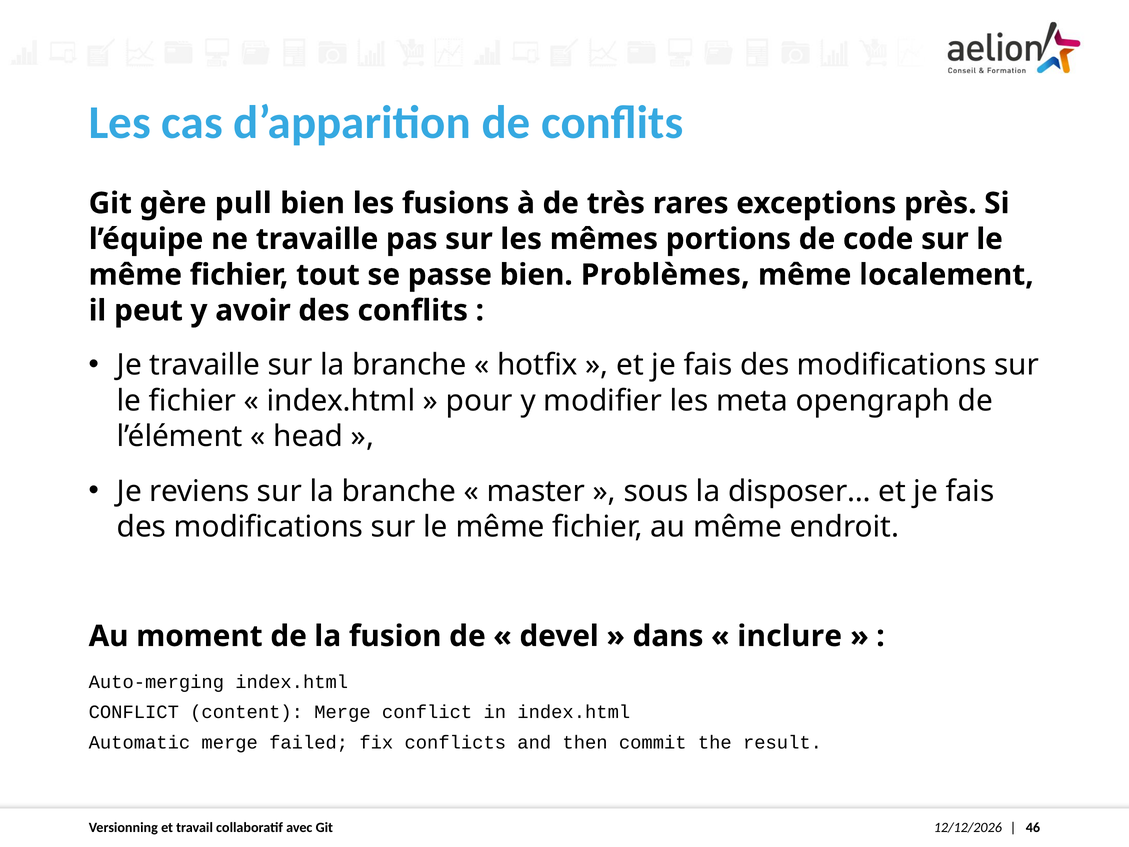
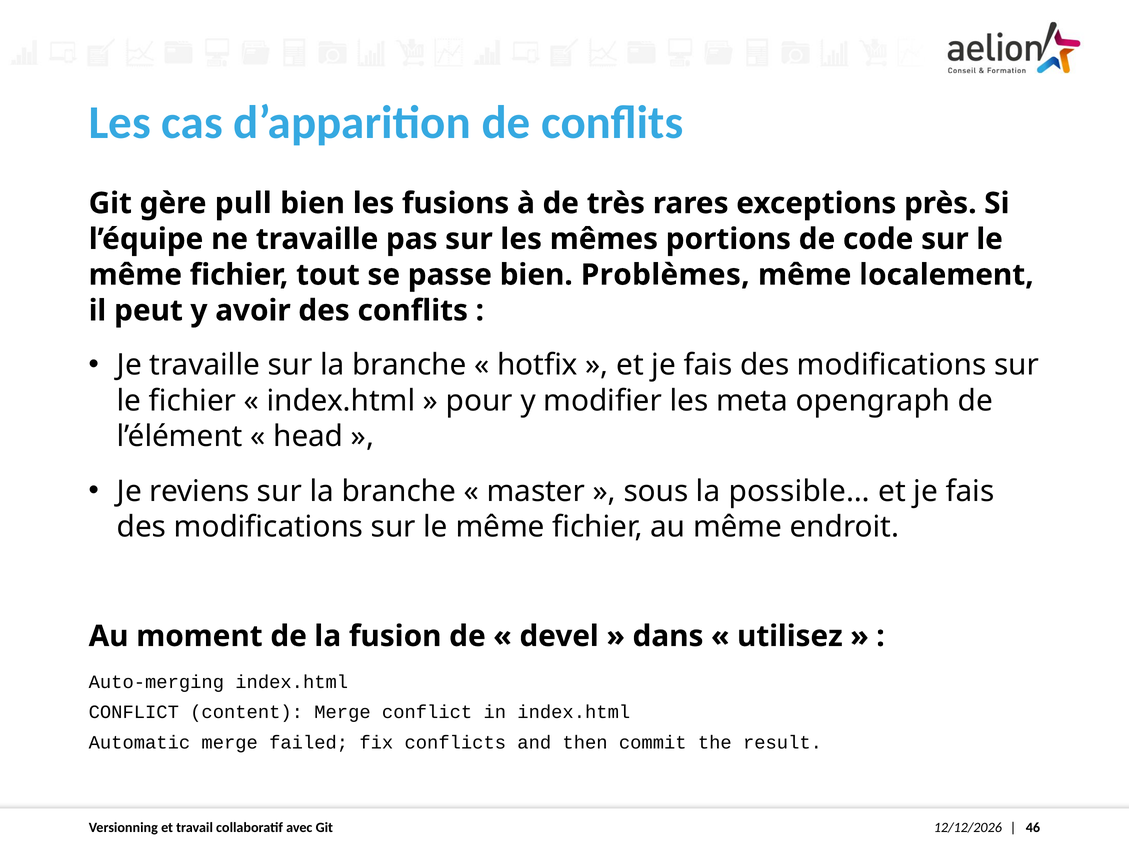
disposer…: disposer… -> possible… (799, 491)
inclure: inclure -> utilisez (790, 636)
